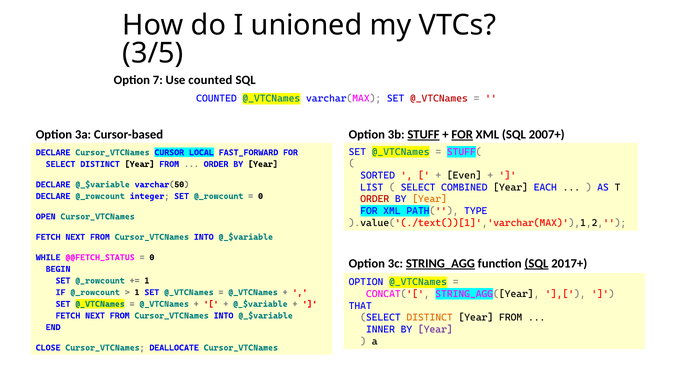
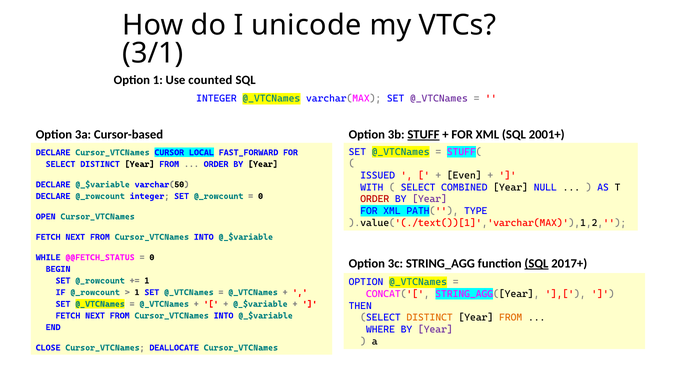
unioned: unioned -> unicode (306, 25)
3/5: 3/5 -> 3/1 (153, 53)
Option 7: 7 -> 1 (158, 80)
COUNTED: COUNTED -> INTEGER (216, 99)
@_VTCNames colour: red -> purple (439, 99)
FOR underline: present -> none (462, 135)
2007+: 2007+ -> 2001+ (547, 135)
SORTED: SORTED -> ISSUED (378, 176)
LIST: LIST -> WITH (372, 188)
EACH: EACH -> NULL (545, 188)
Year colour: orange -> purple (430, 199)
STRING_AGG underline: present -> none (440, 264)
THAT: THAT -> THEN (360, 306)
FROM colour: black -> orange (511, 318)
INNER: INNER -> WHERE (380, 330)
